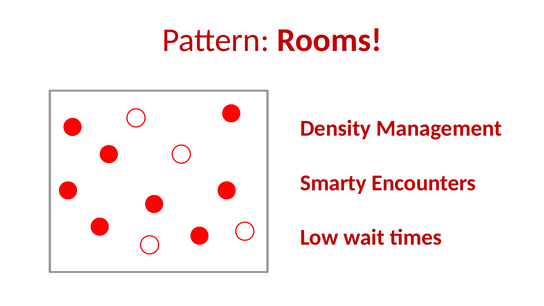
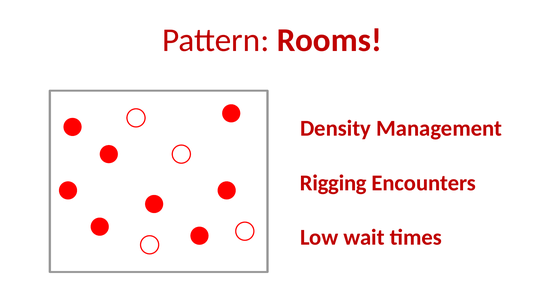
Smarty: Smarty -> Rigging (333, 183)
